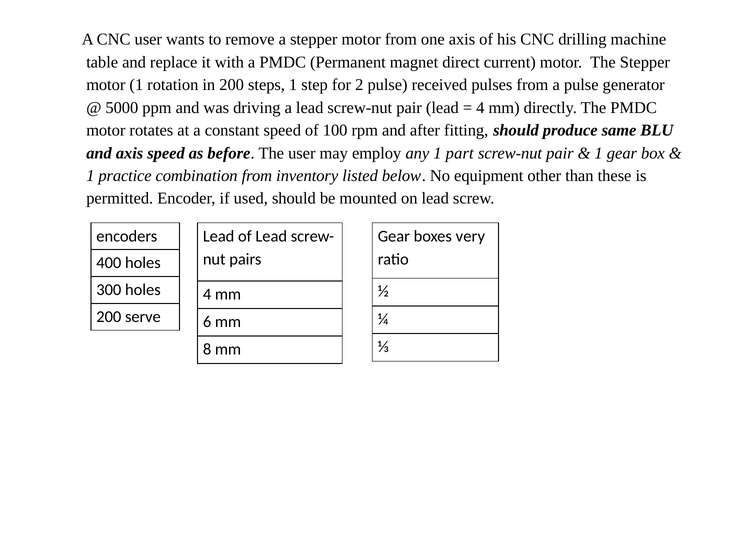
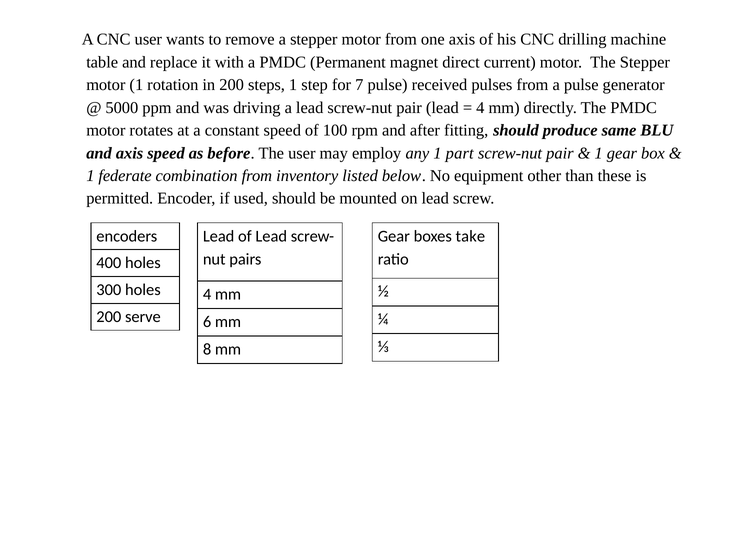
2: 2 -> 7 (359, 85)
practice: practice -> federate (125, 176)
very: very -> take (470, 236)
